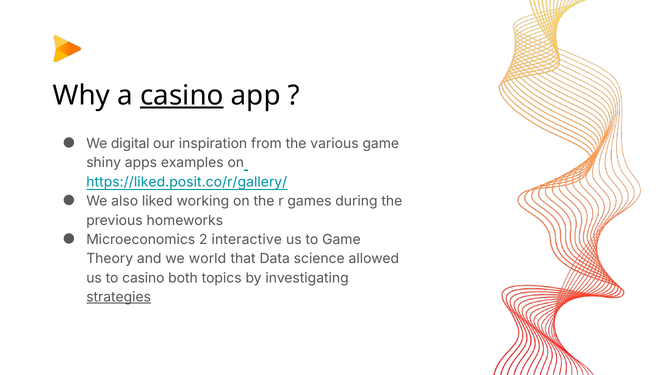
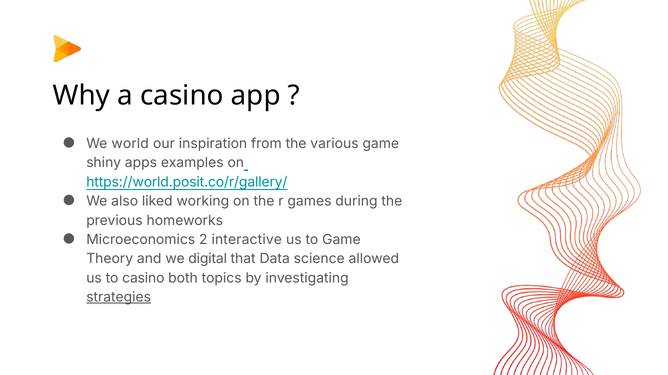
casino underline: present -> none (182, 96)
digital: digital -> world (130, 144)
https://liked.posit.co/r/gallery/: https://liked.posit.co/r/gallery/ -> https://world.posit.co/r/gallery/ (187, 182)
world: world -> digital (208, 259)
